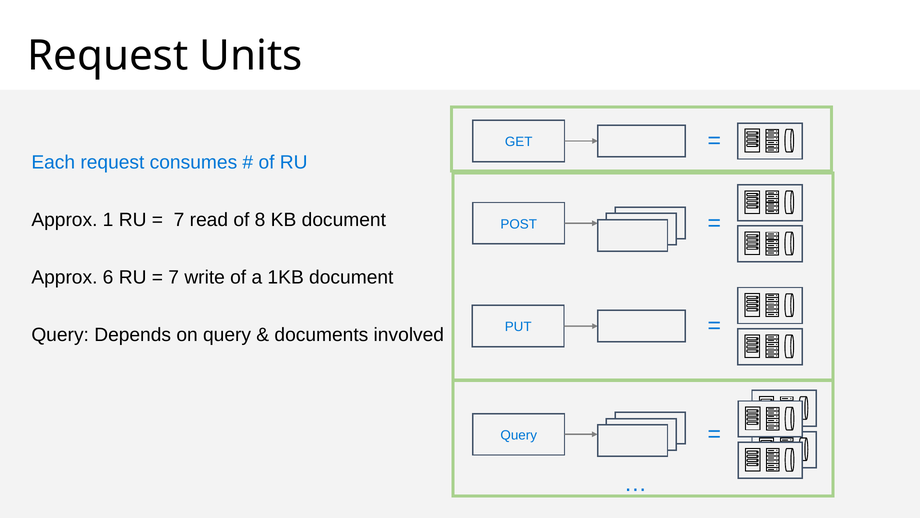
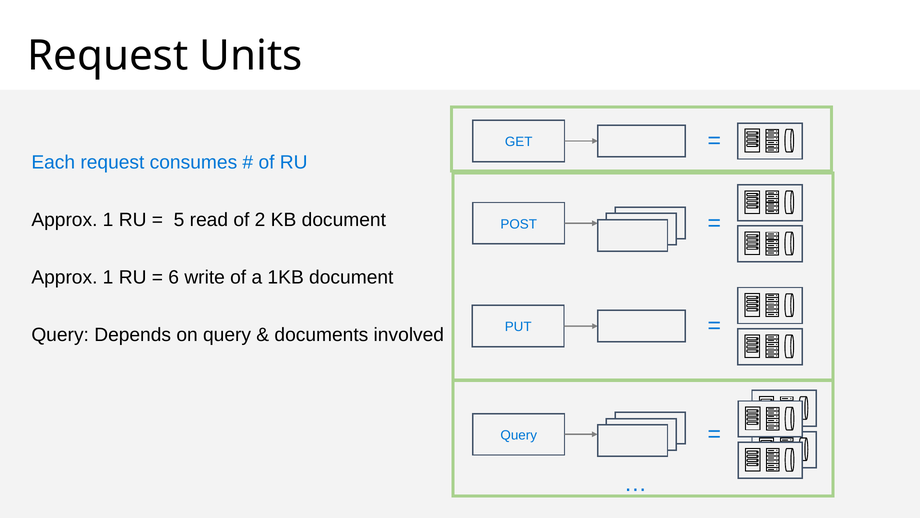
7: 7 -> 5 (179, 220)
8: 8 -> 2 (260, 220)
6: 6 -> 1 (108, 277)
7: 7 -> 6 (174, 277)
